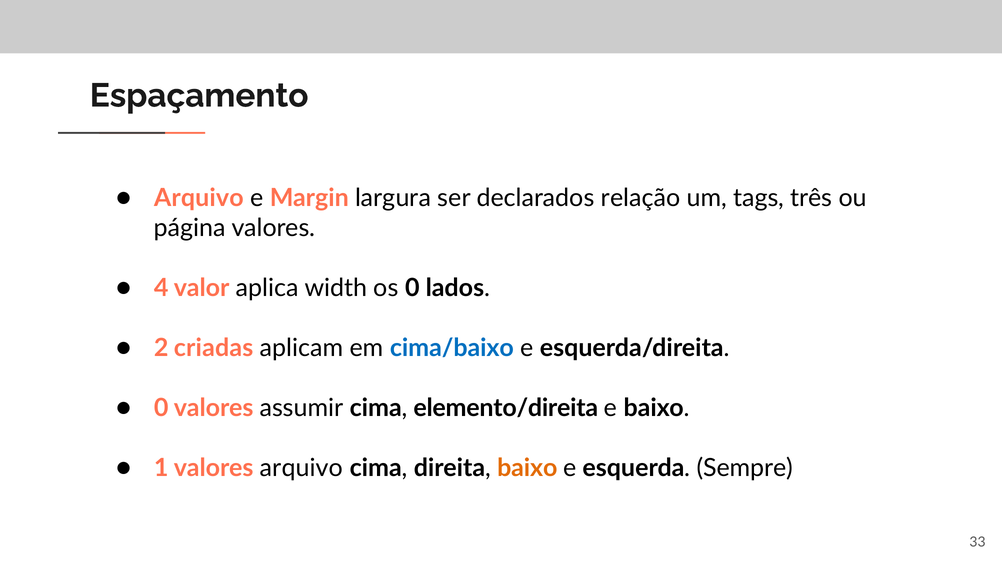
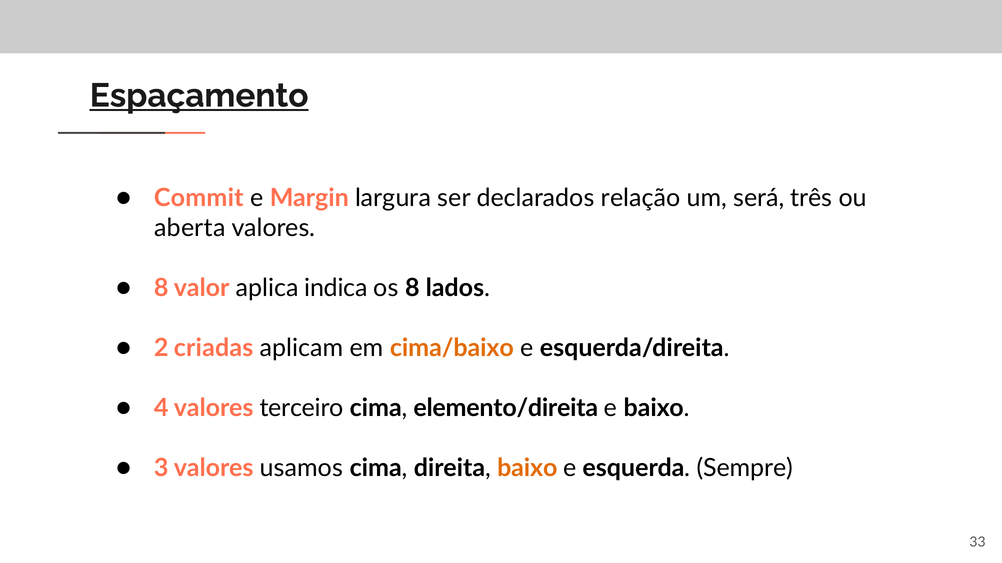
Espaçamento underline: none -> present (199, 96)
Arquivo: Arquivo -> Commit (199, 198)
tags: tags -> será (759, 198)
página: página -> aberta (190, 228)
4: 4 -> 8 (161, 288)
width: width -> indica (336, 288)
os 0: 0 -> 8 (412, 288)
cima/baixo colour: blue -> orange (452, 348)
0: 0 -> 4 (161, 409)
assumir: assumir -> terceiro (302, 409)
1: 1 -> 3 (161, 469)
valores arquivo: arquivo -> usamos (301, 469)
